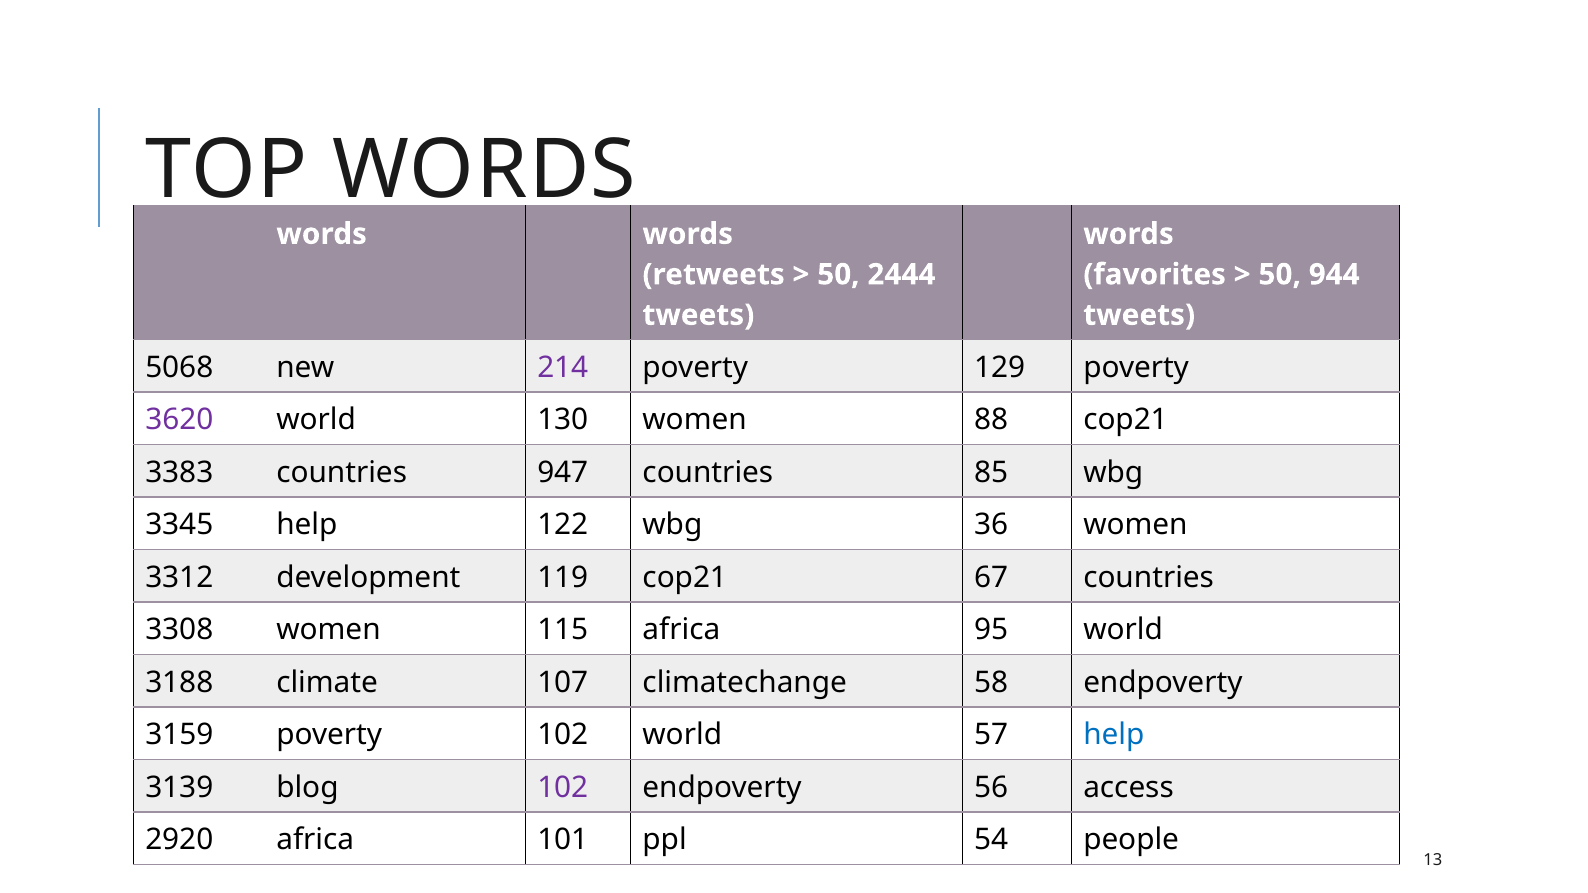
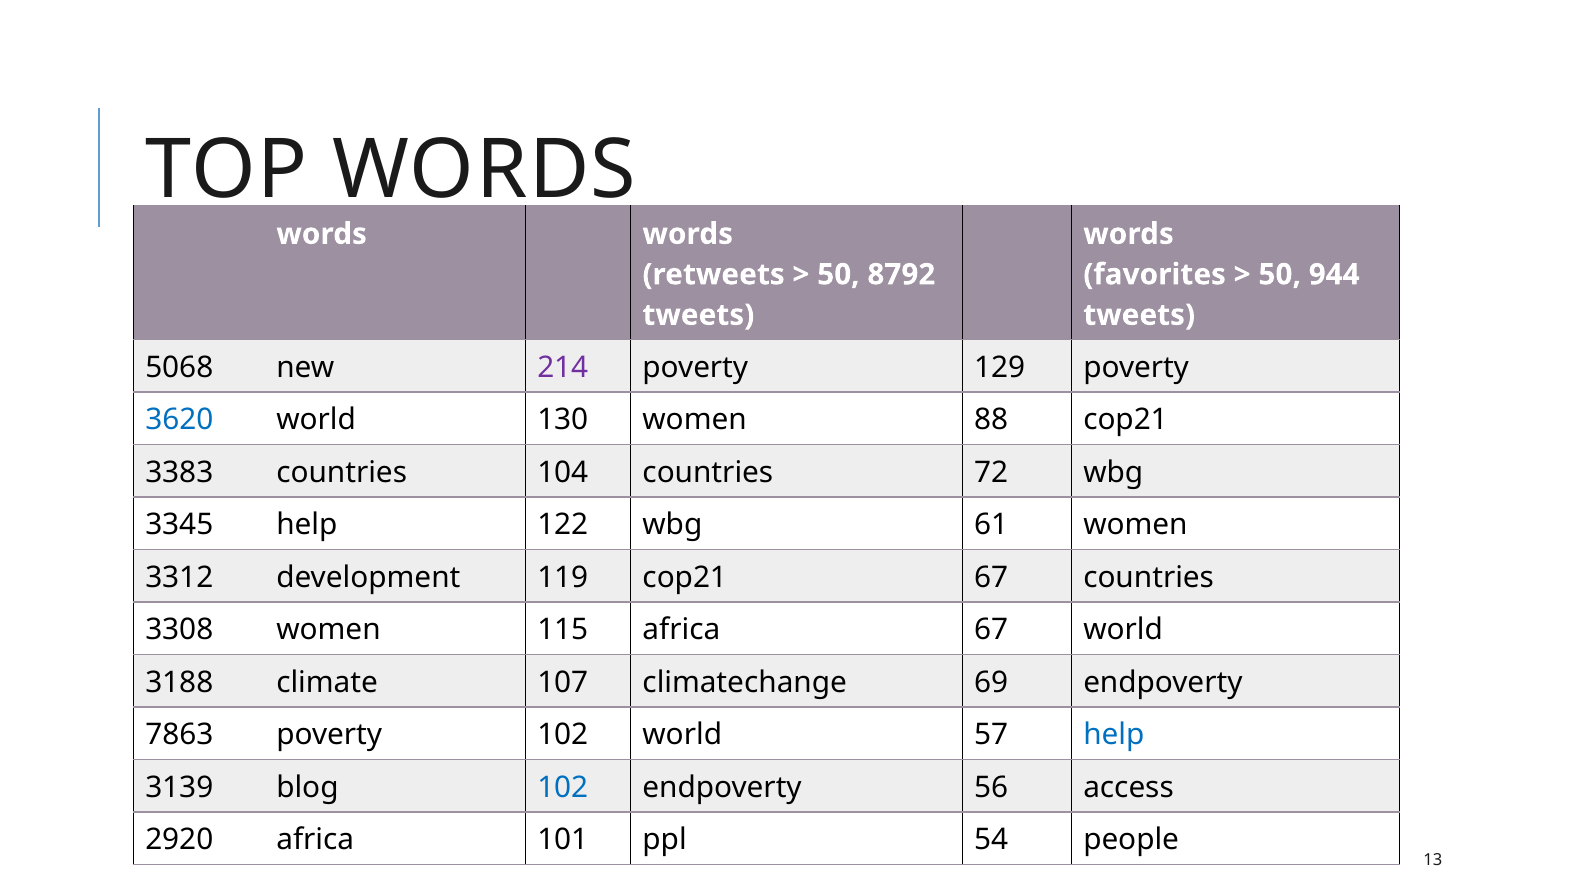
2444: 2444 -> 8792 (901, 275)
3620 colour: purple -> blue (179, 420)
947: 947 -> 104 (563, 473)
85: 85 -> 72 (991, 473)
36: 36 -> 61 (991, 525)
africa 95: 95 -> 67 (991, 630)
58: 58 -> 69 (991, 682)
3159: 3159 -> 7863 (179, 735)
102 colour: purple -> blue (563, 788)
